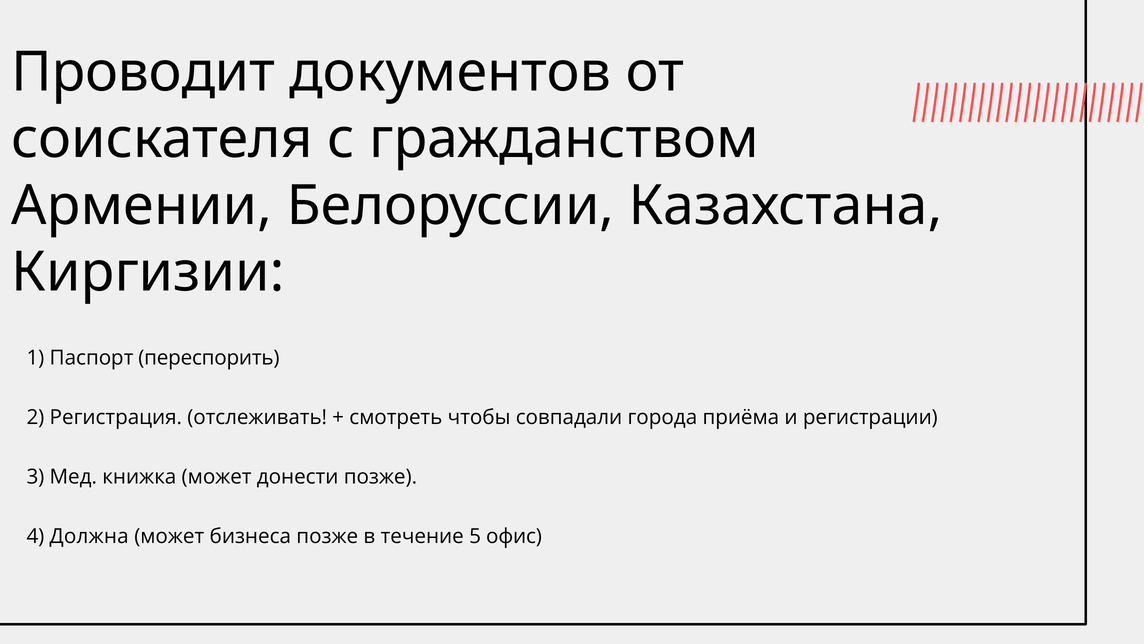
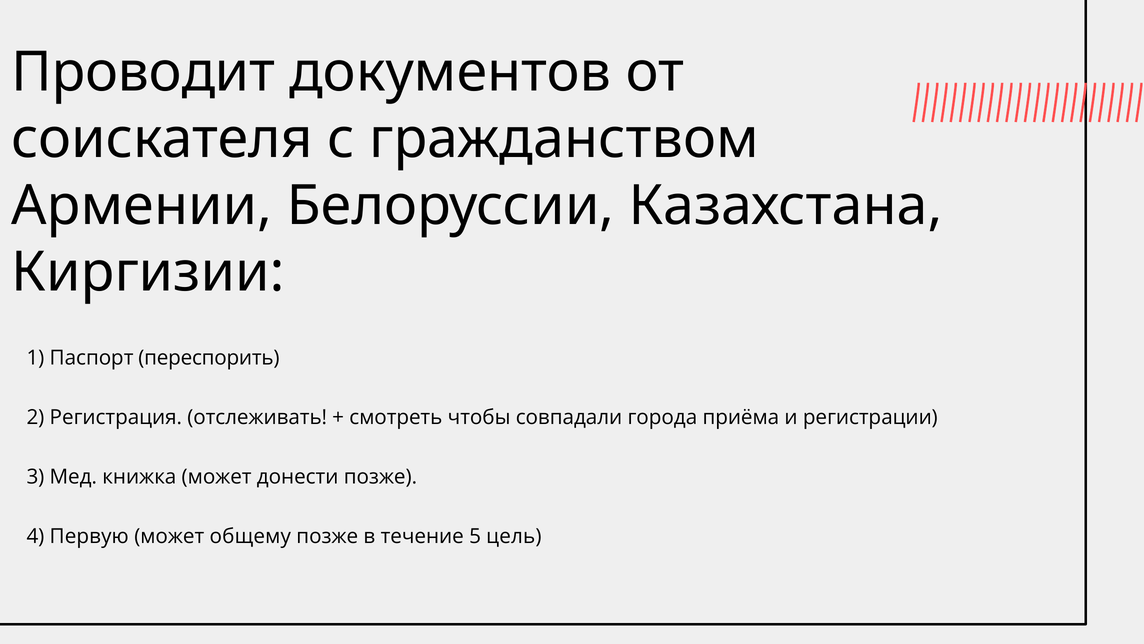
Должна: Должна -> Первую (89, 536)
бизнеса: бизнеса -> общему (250, 536)
офис: офис -> цель (514, 536)
